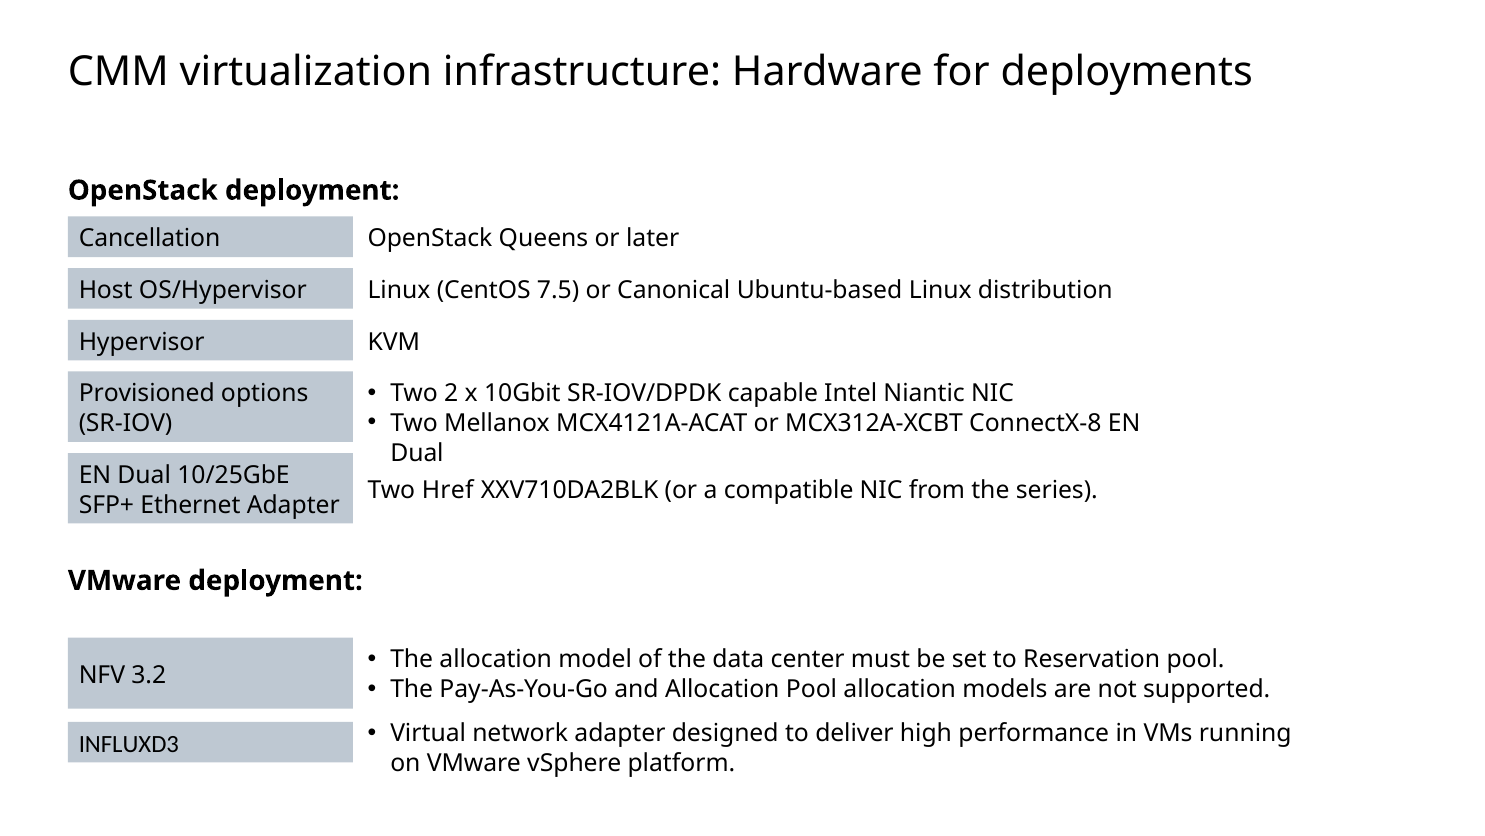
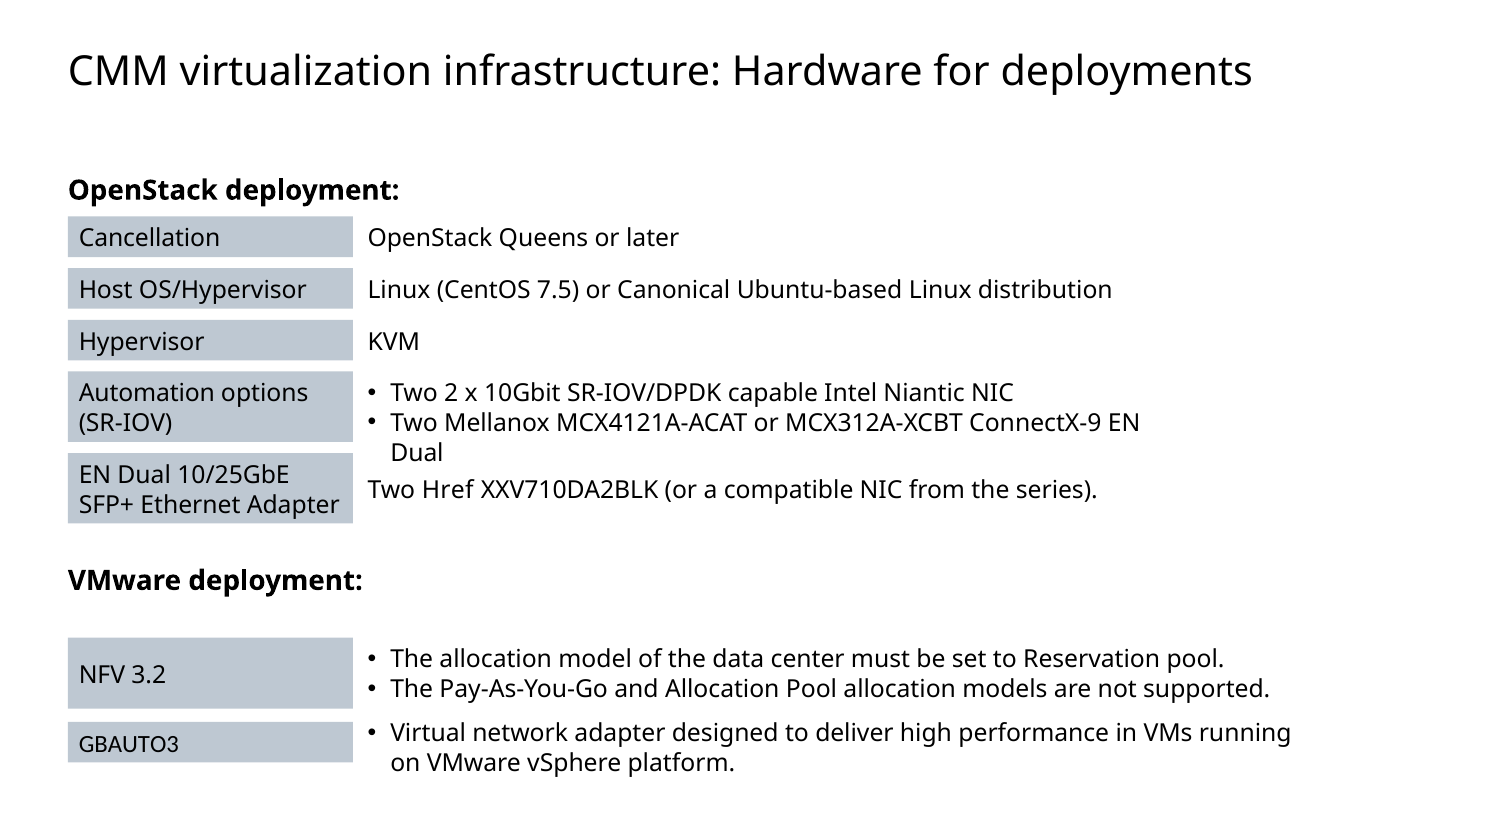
Provisioned: Provisioned -> Automation (147, 393)
ConnectX-8: ConnectX-8 -> ConnectX-9 (1035, 423)
INFLUXD3: INFLUXD3 -> GBAUTO3 (129, 743)
